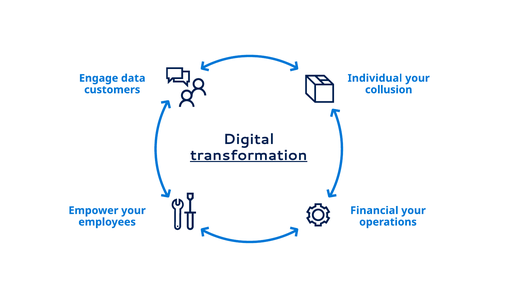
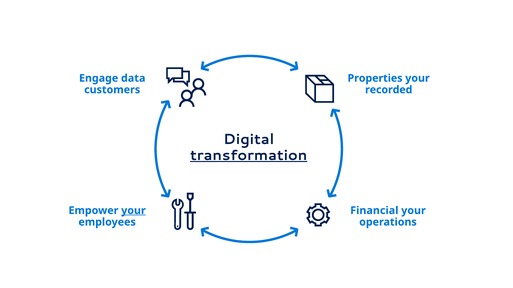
Individual: Individual -> Properties (375, 78)
collusion: collusion -> recorded (389, 90)
your underline: none -> present (133, 211)
